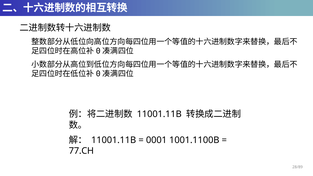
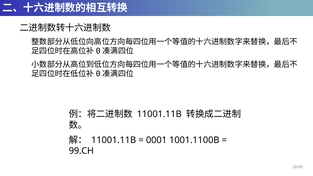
77.CH: 77.CH -> 99.CH (81, 151)
